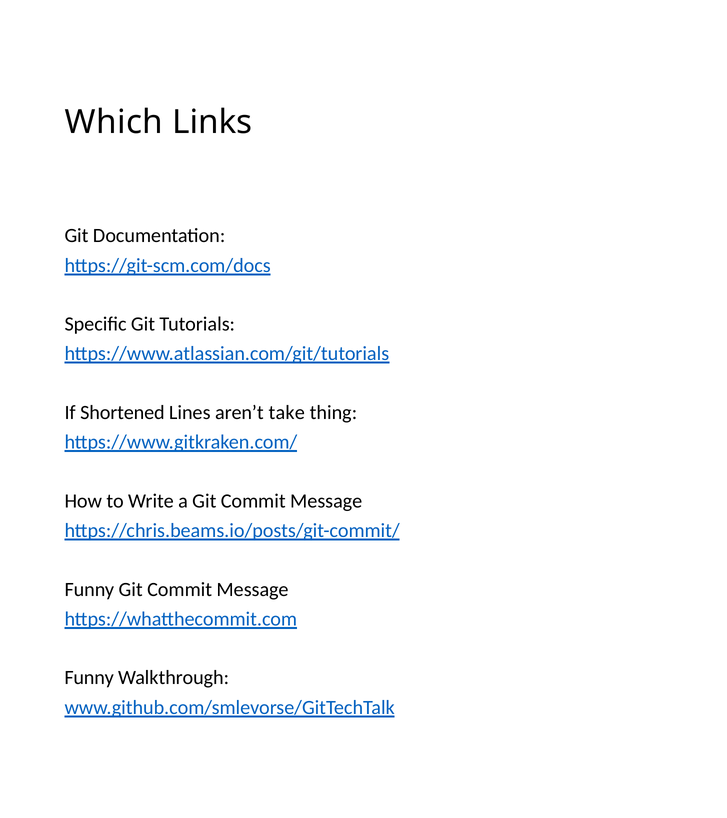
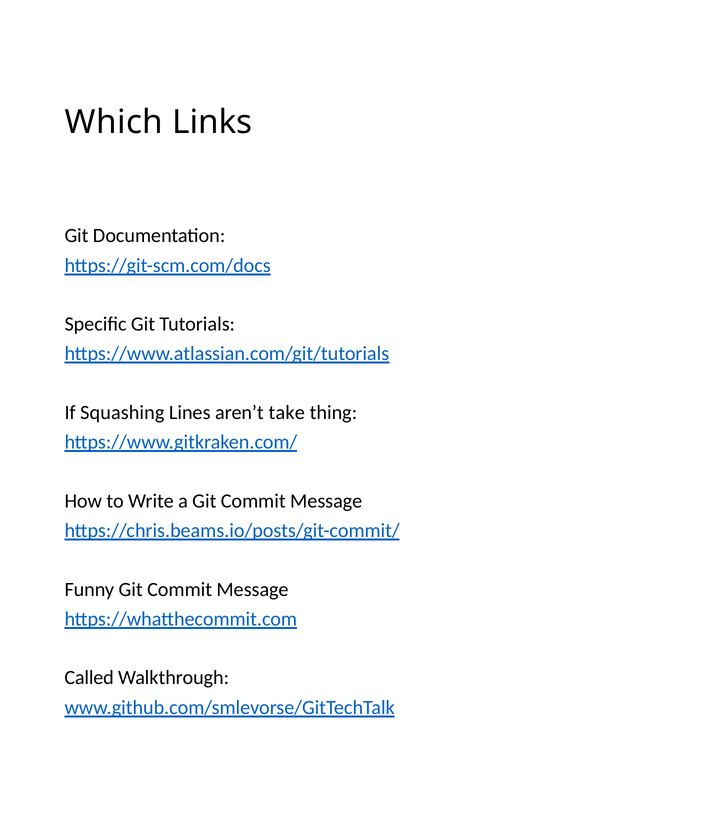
Shortened: Shortened -> Squashing (122, 413)
Funny: Funny -> Called (89, 678)
